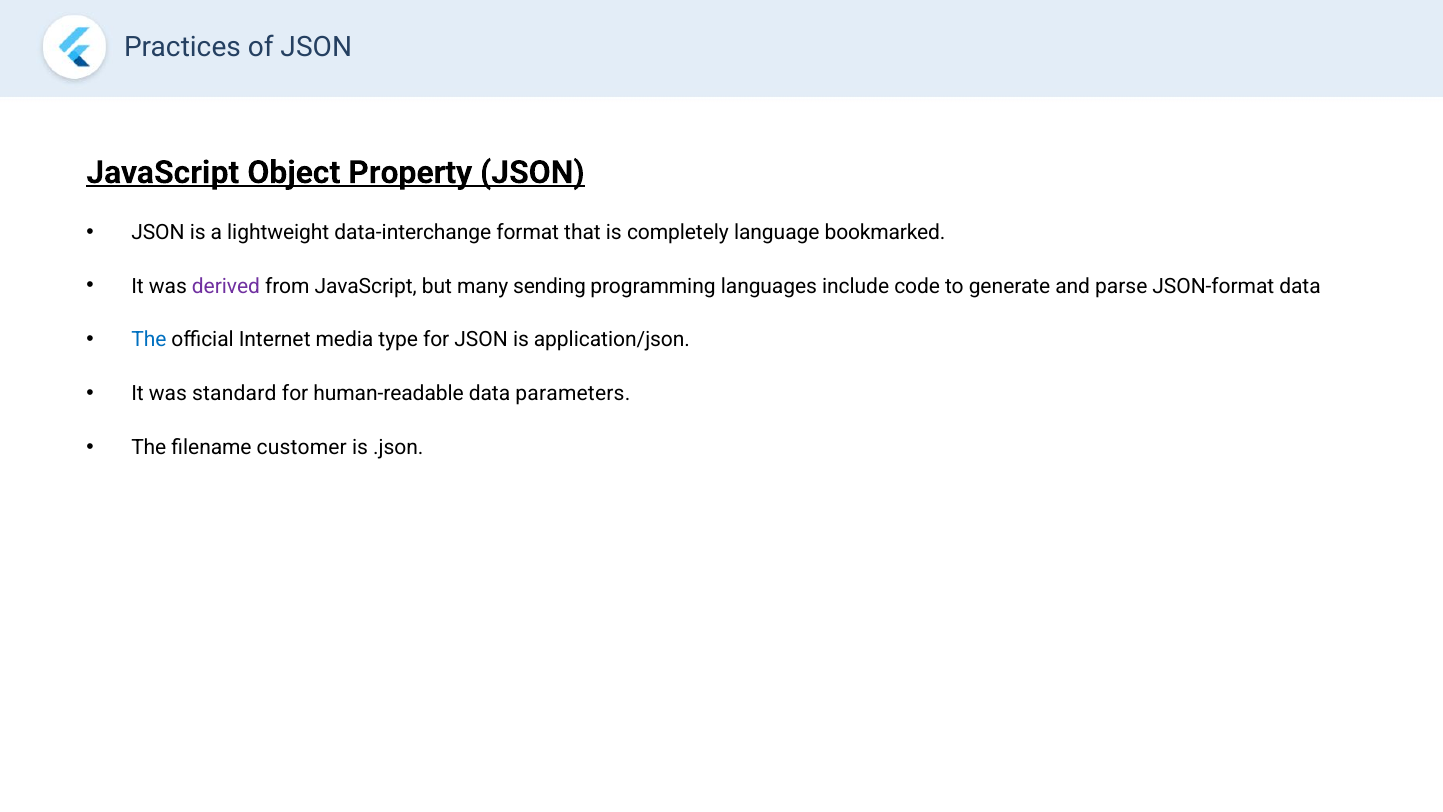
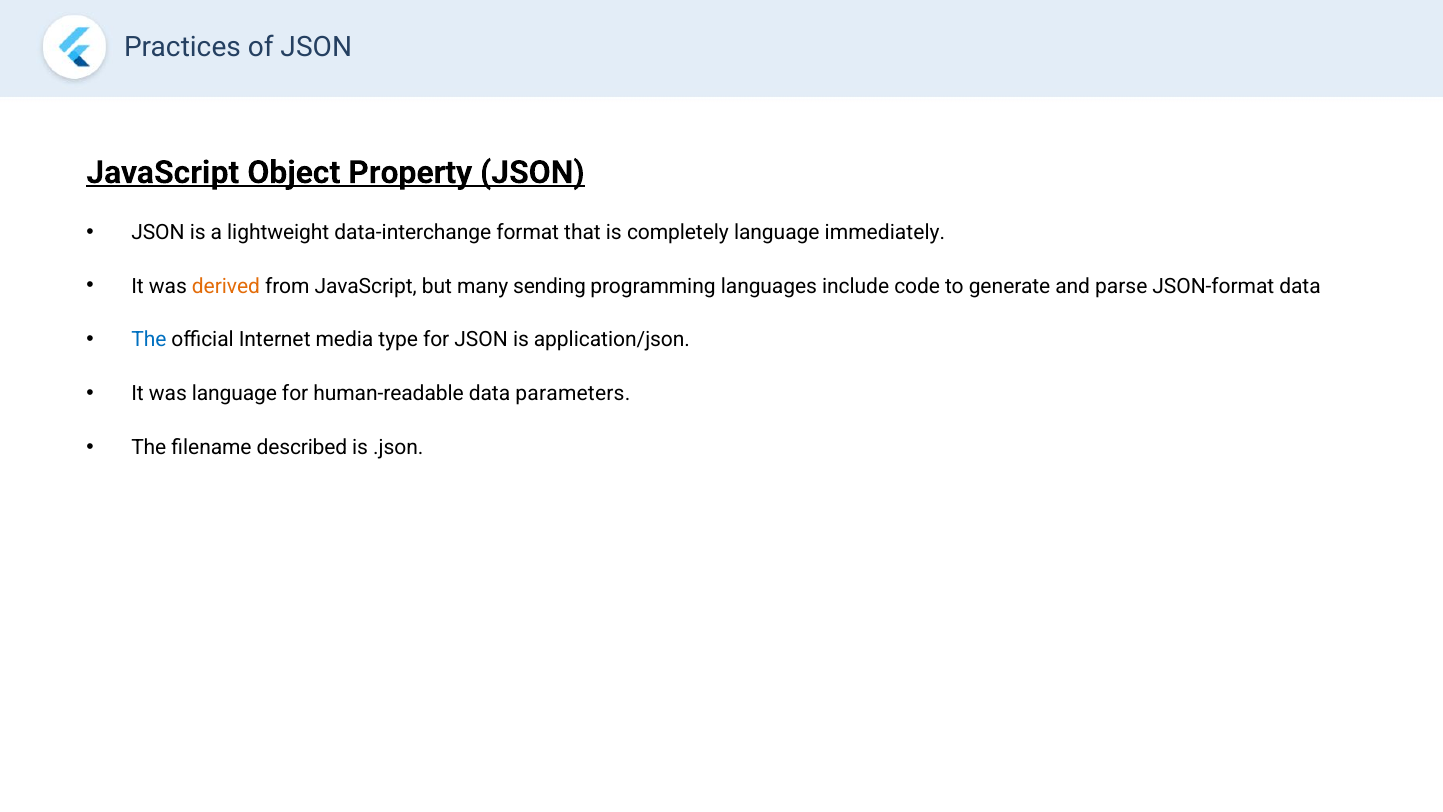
bookmarked: bookmarked -> immediately (885, 232)
derived colour: purple -> orange (226, 286)
was standard: standard -> language (234, 394)
customer: customer -> described (302, 448)
